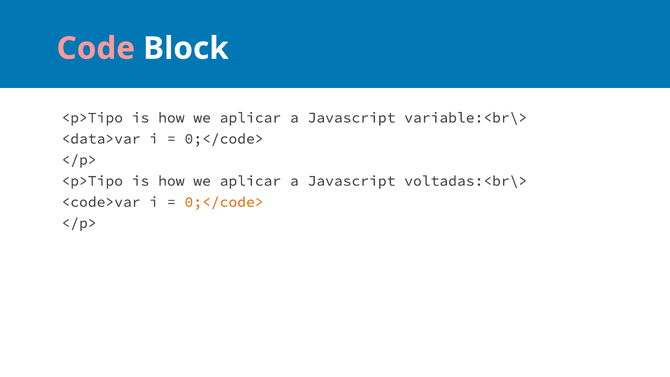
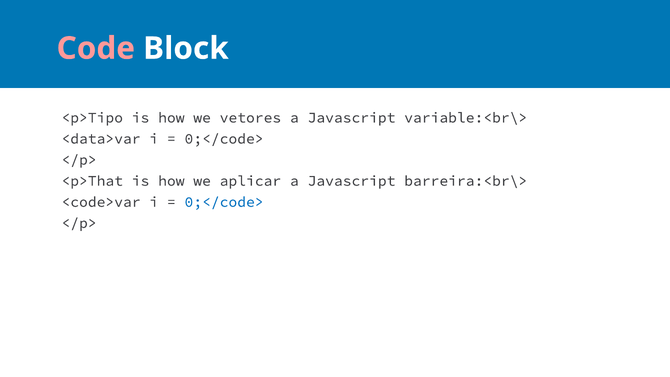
aplicar: aplicar -> vetores (250, 118)
<p>Tipo: <p>Tipo -> <p>That (92, 181)
voltadas:<br\>: voltadas:<br\> -> barreira:<br\> (466, 181)
0;</code> colour: orange -> blue (224, 202)
